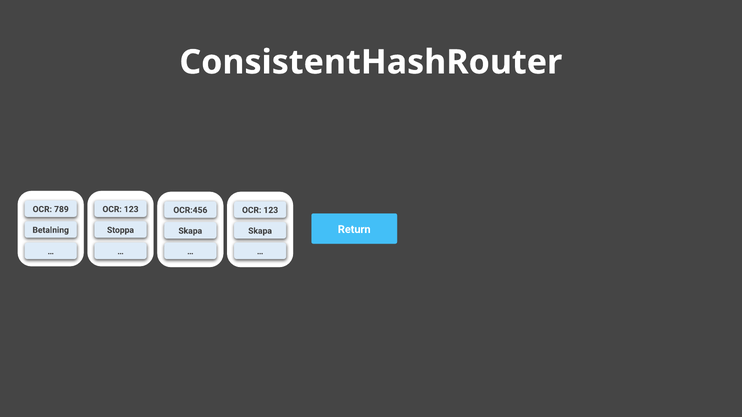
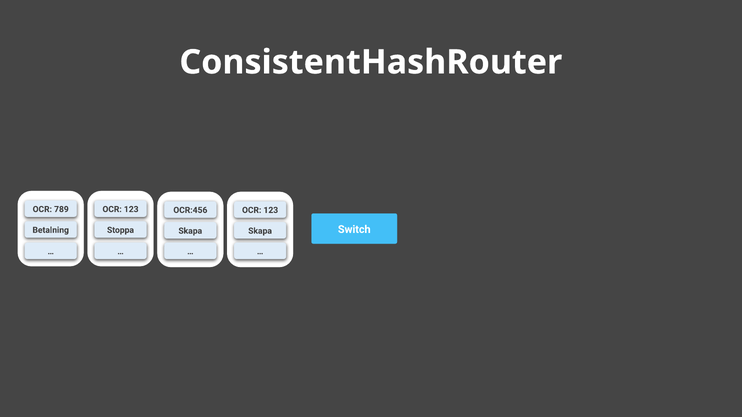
Return: Return -> Switch (354, 230)
